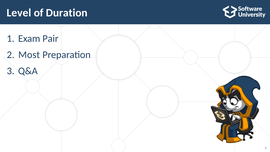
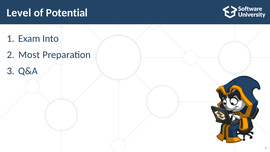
Duration: Duration -> Potential (67, 13)
Pair: Pair -> Into (51, 39)
